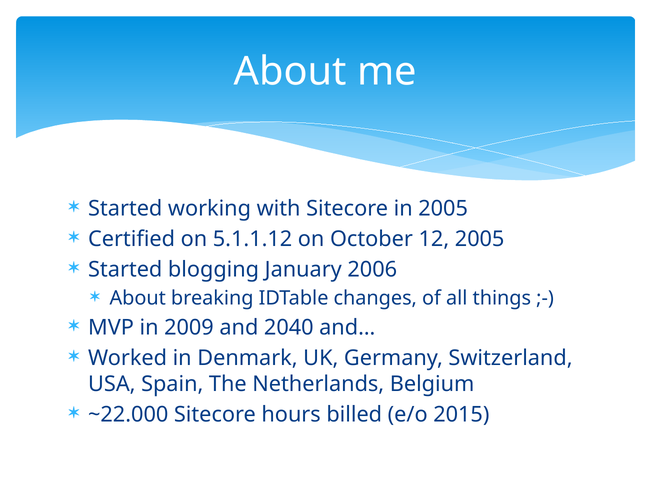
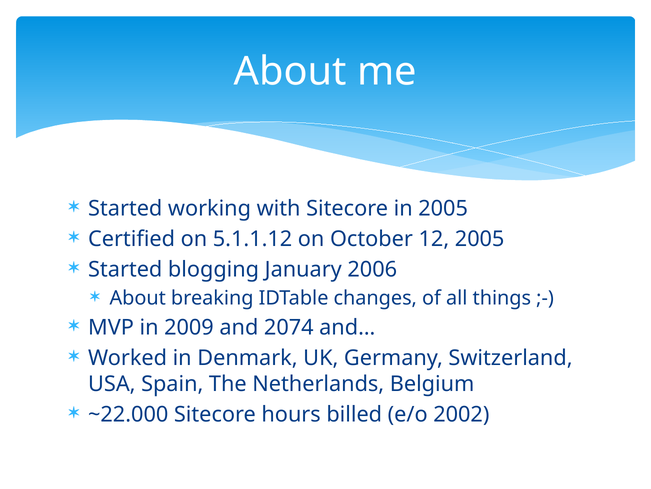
2040: 2040 -> 2074 (289, 327)
2015: 2015 -> 2002 (461, 414)
